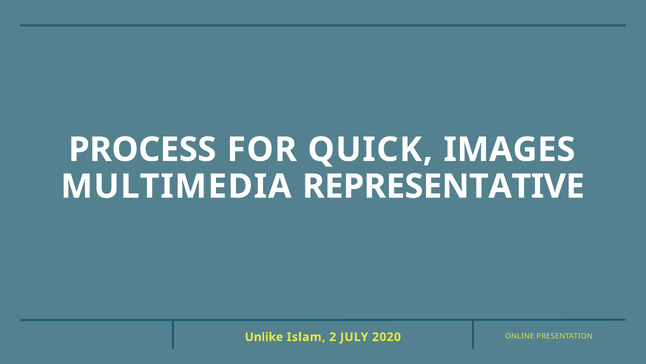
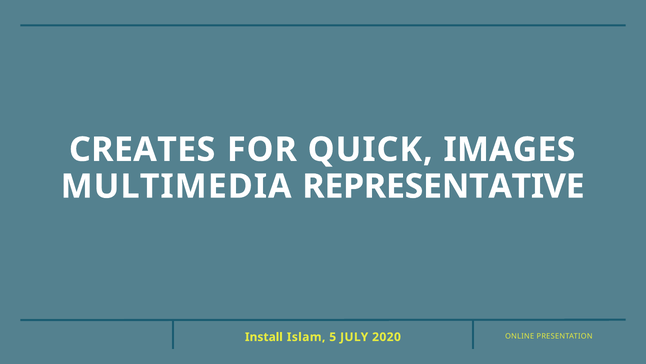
PROCESS: PROCESS -> CREATES (142, 149)
Unlike: Unlike -> Install (264, 336)
2: 2 -> 5 (333, 336)
